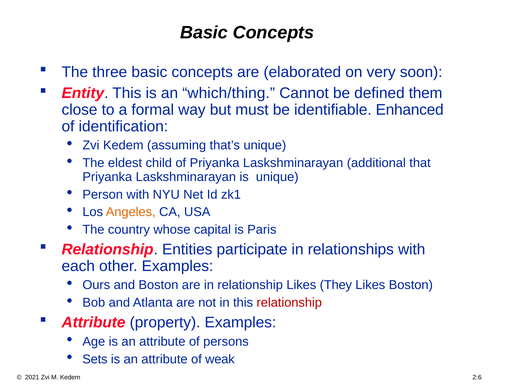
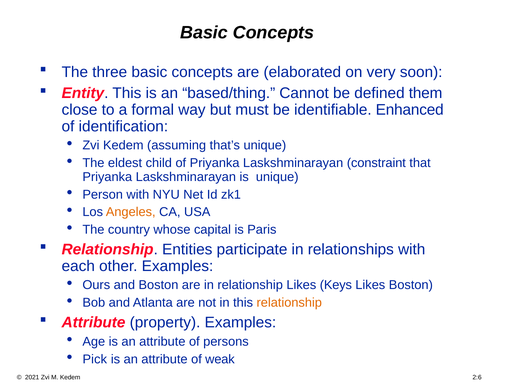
which/thing: which/thing -> based/thing (229, 93)
additional: additional -> constraint (376, 163)
They: They -> Keys (336, 285)
relationship colour: red -> orange (289, 303)
Sets: Sets -> Pick (95, 359)
